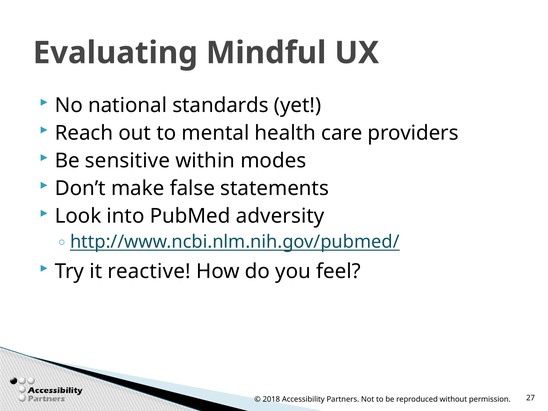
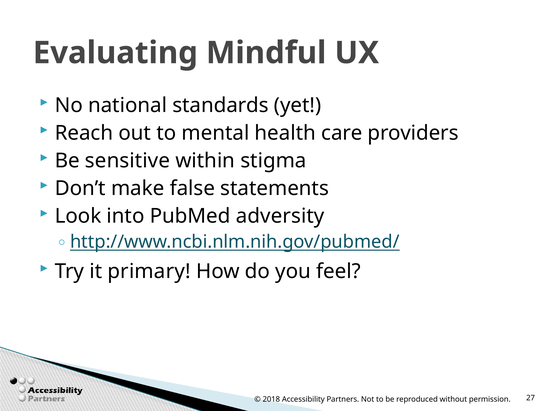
modes: modes -> stigma (273, 161)
reactive: reactive -> primary (149, 271)
